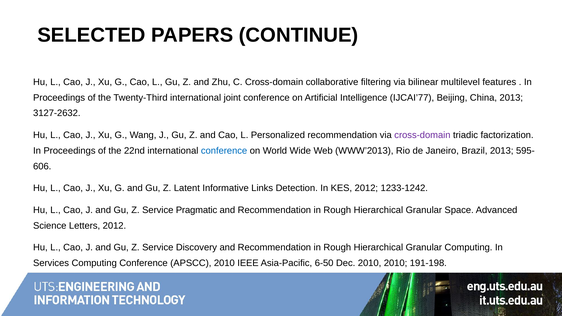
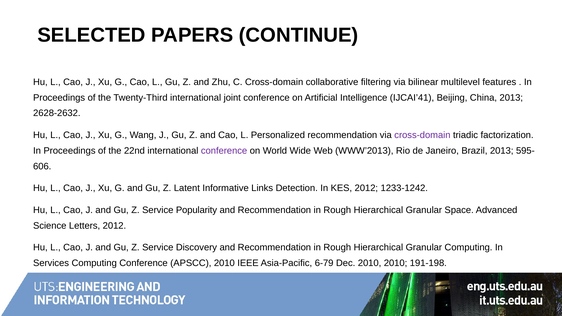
IJCAI’77: IJCAI’77 -> IJCAI’41 (412, 98)
3127-2632: 3127-2632 -> 2628-2632 (57, 113)
conference colour: blue -> purple (224, 151)
Pragmatic: Pragmatic -> Popularity (197, 210)
6-50: 6-50 -> 6-79 (324, 263)
